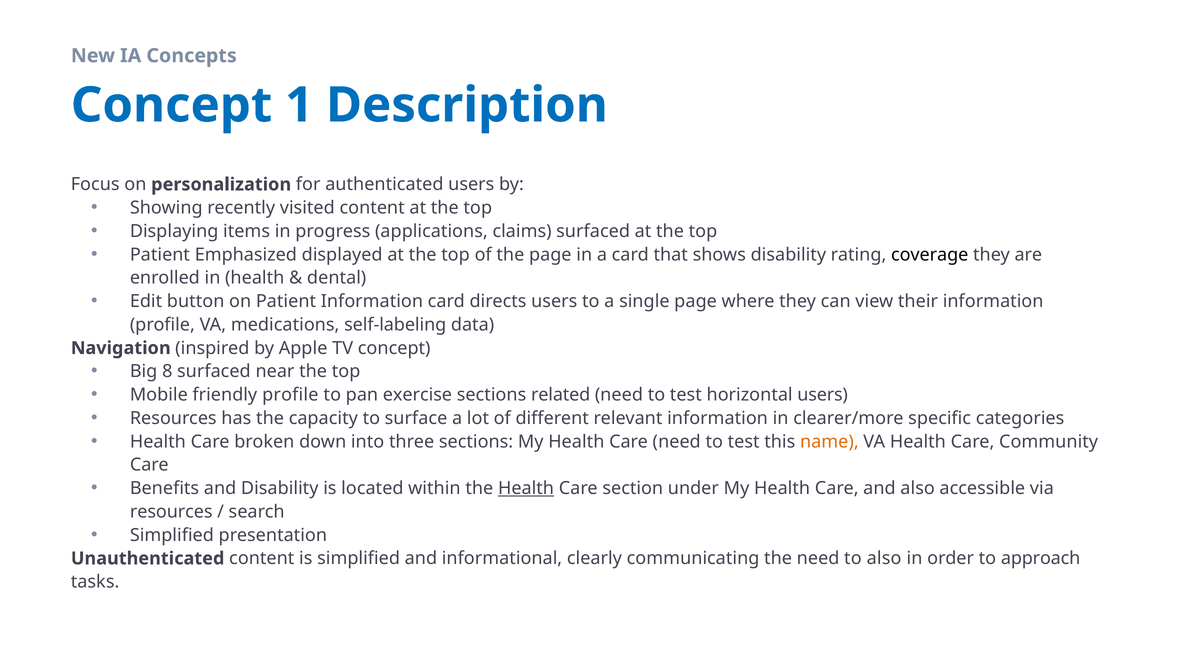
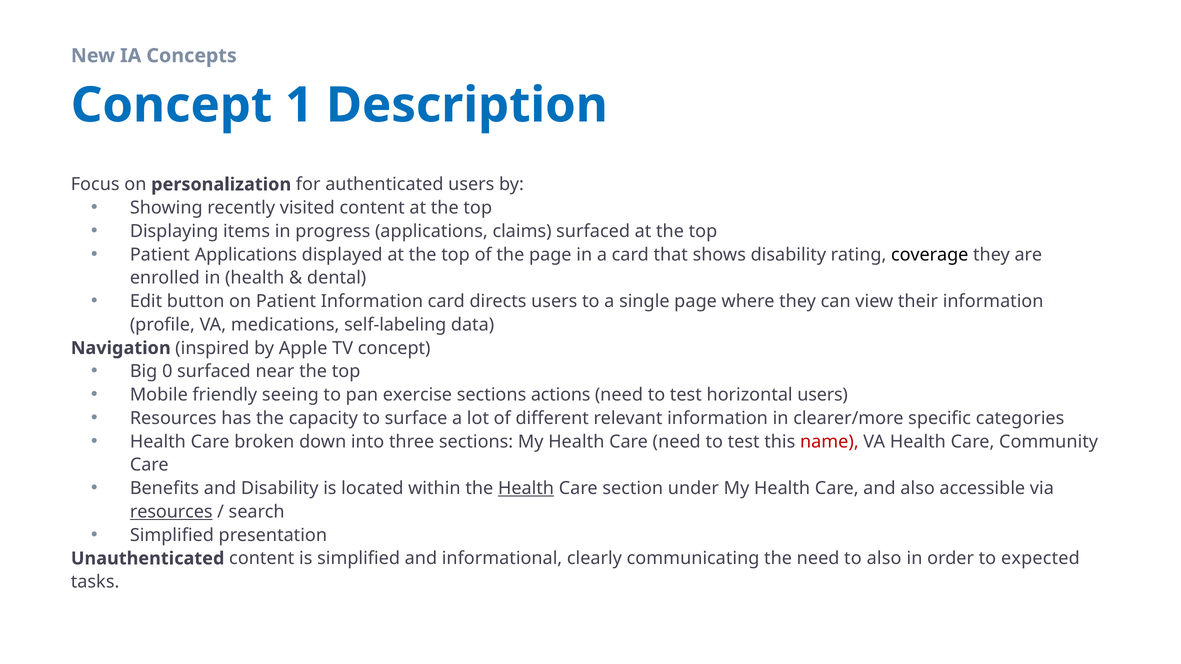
Patient Emphasized: Emphasized -> Applications (246, 255)
8: 8 -> 0 (167, 372)
friendly profile: profile -> seeing (290, 395)
related: related -> actions (561, 395)
name colour: orange -> red (829, 442)
resources underline: none -> present (171, 512)
approach: approach -> expected (1040, 559)
